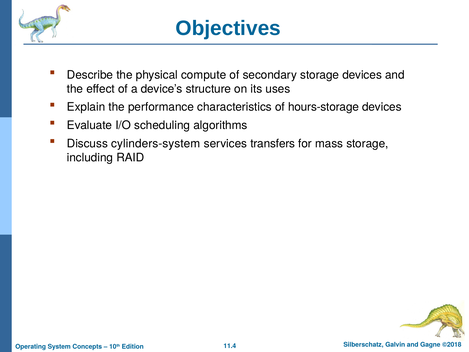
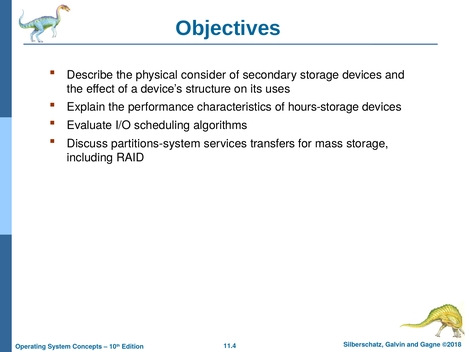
compute: compute -> consider (204, 75)
cylinders-system: cylinders-system -> partitions-system (156, 143)
